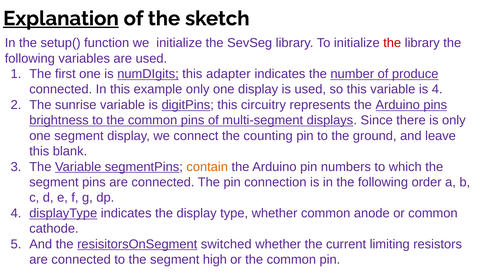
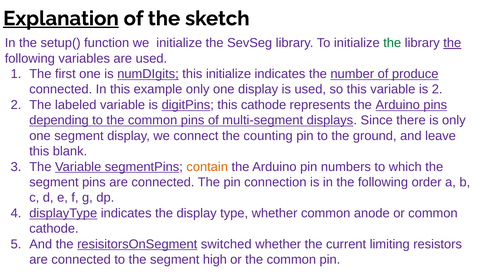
the colour: red -> green (392, 43)
the underline: none -> present (452, 43)
this adapter: adapter -> initialize (229, 74)
is 4: 4 -> 2 (437, 89)
sunrise: sunrise -> labeled (76, 105)
this circuitry: circuitry -> cathode (264, 105)
brightness: brightness -> depending (59, 120)
